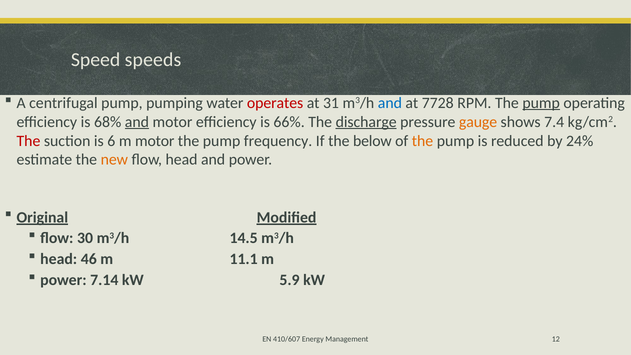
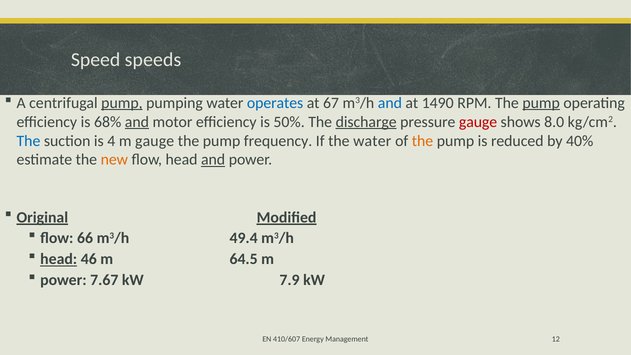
pump underline: none -> present (122, 103)
operates colour: red -> blue (275, 103)
31: 31 -> 67 (331, 103)
7728: 7728 -> 1490 (438, 103)
66%: 66% -> 50% (289, 122)
gauge colour: orange -> red (478, 122)
7.4: 7.4 -> 8.0 (554, 122)
The colour: red -> blue (28, 141)
6: 6 -> 4 (111, 141)
m motor: motor -> gauge (155, 141)
the below: below -> water (372, 141)
24%: 24% -> 40% (580, 141)
and underline: none -> present (213, 160)
30: 30 -> 66 (85, 238)
14.5: 14.5 -> 49.4 (244, 238)
head underline: none -> present (59, 259)
11.1: 11.1 -> 64.5 (244, 259)
7.14: 7.14 -> 7.67 (104, 280)
5.9: 5.9 -> 7.9 (289, 280)
